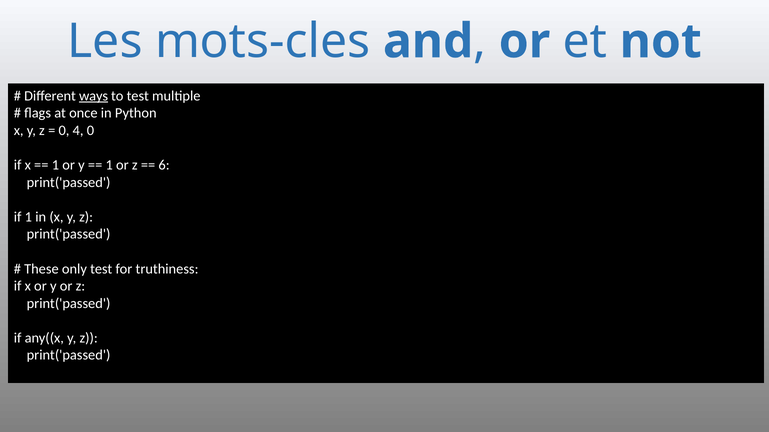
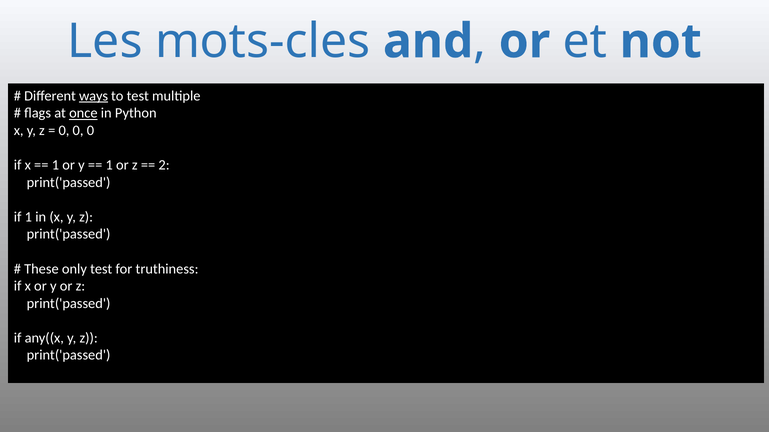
once underline: none -> present (83, 113)
4: 4 -> 0 (78, 131)
6: 6 -> 2 (164, 165)
